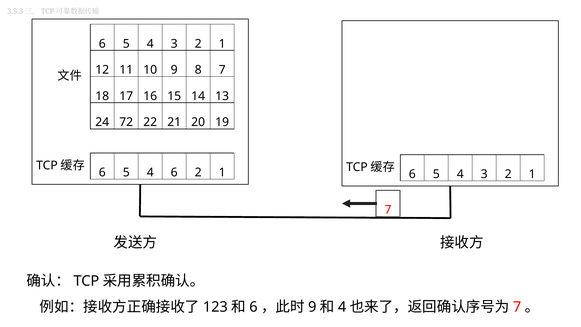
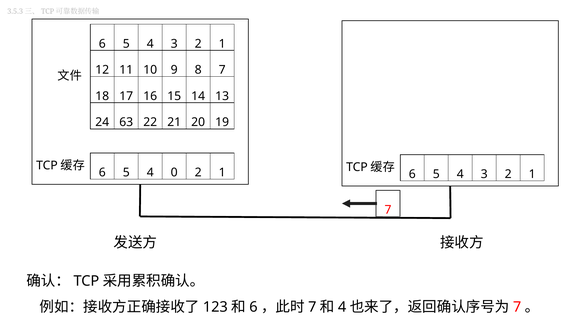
72: 72 -> 63 (126, 122)
4 6: 6 -> 0 (174, 172)
9: 9 -> 7 (312, 307)
